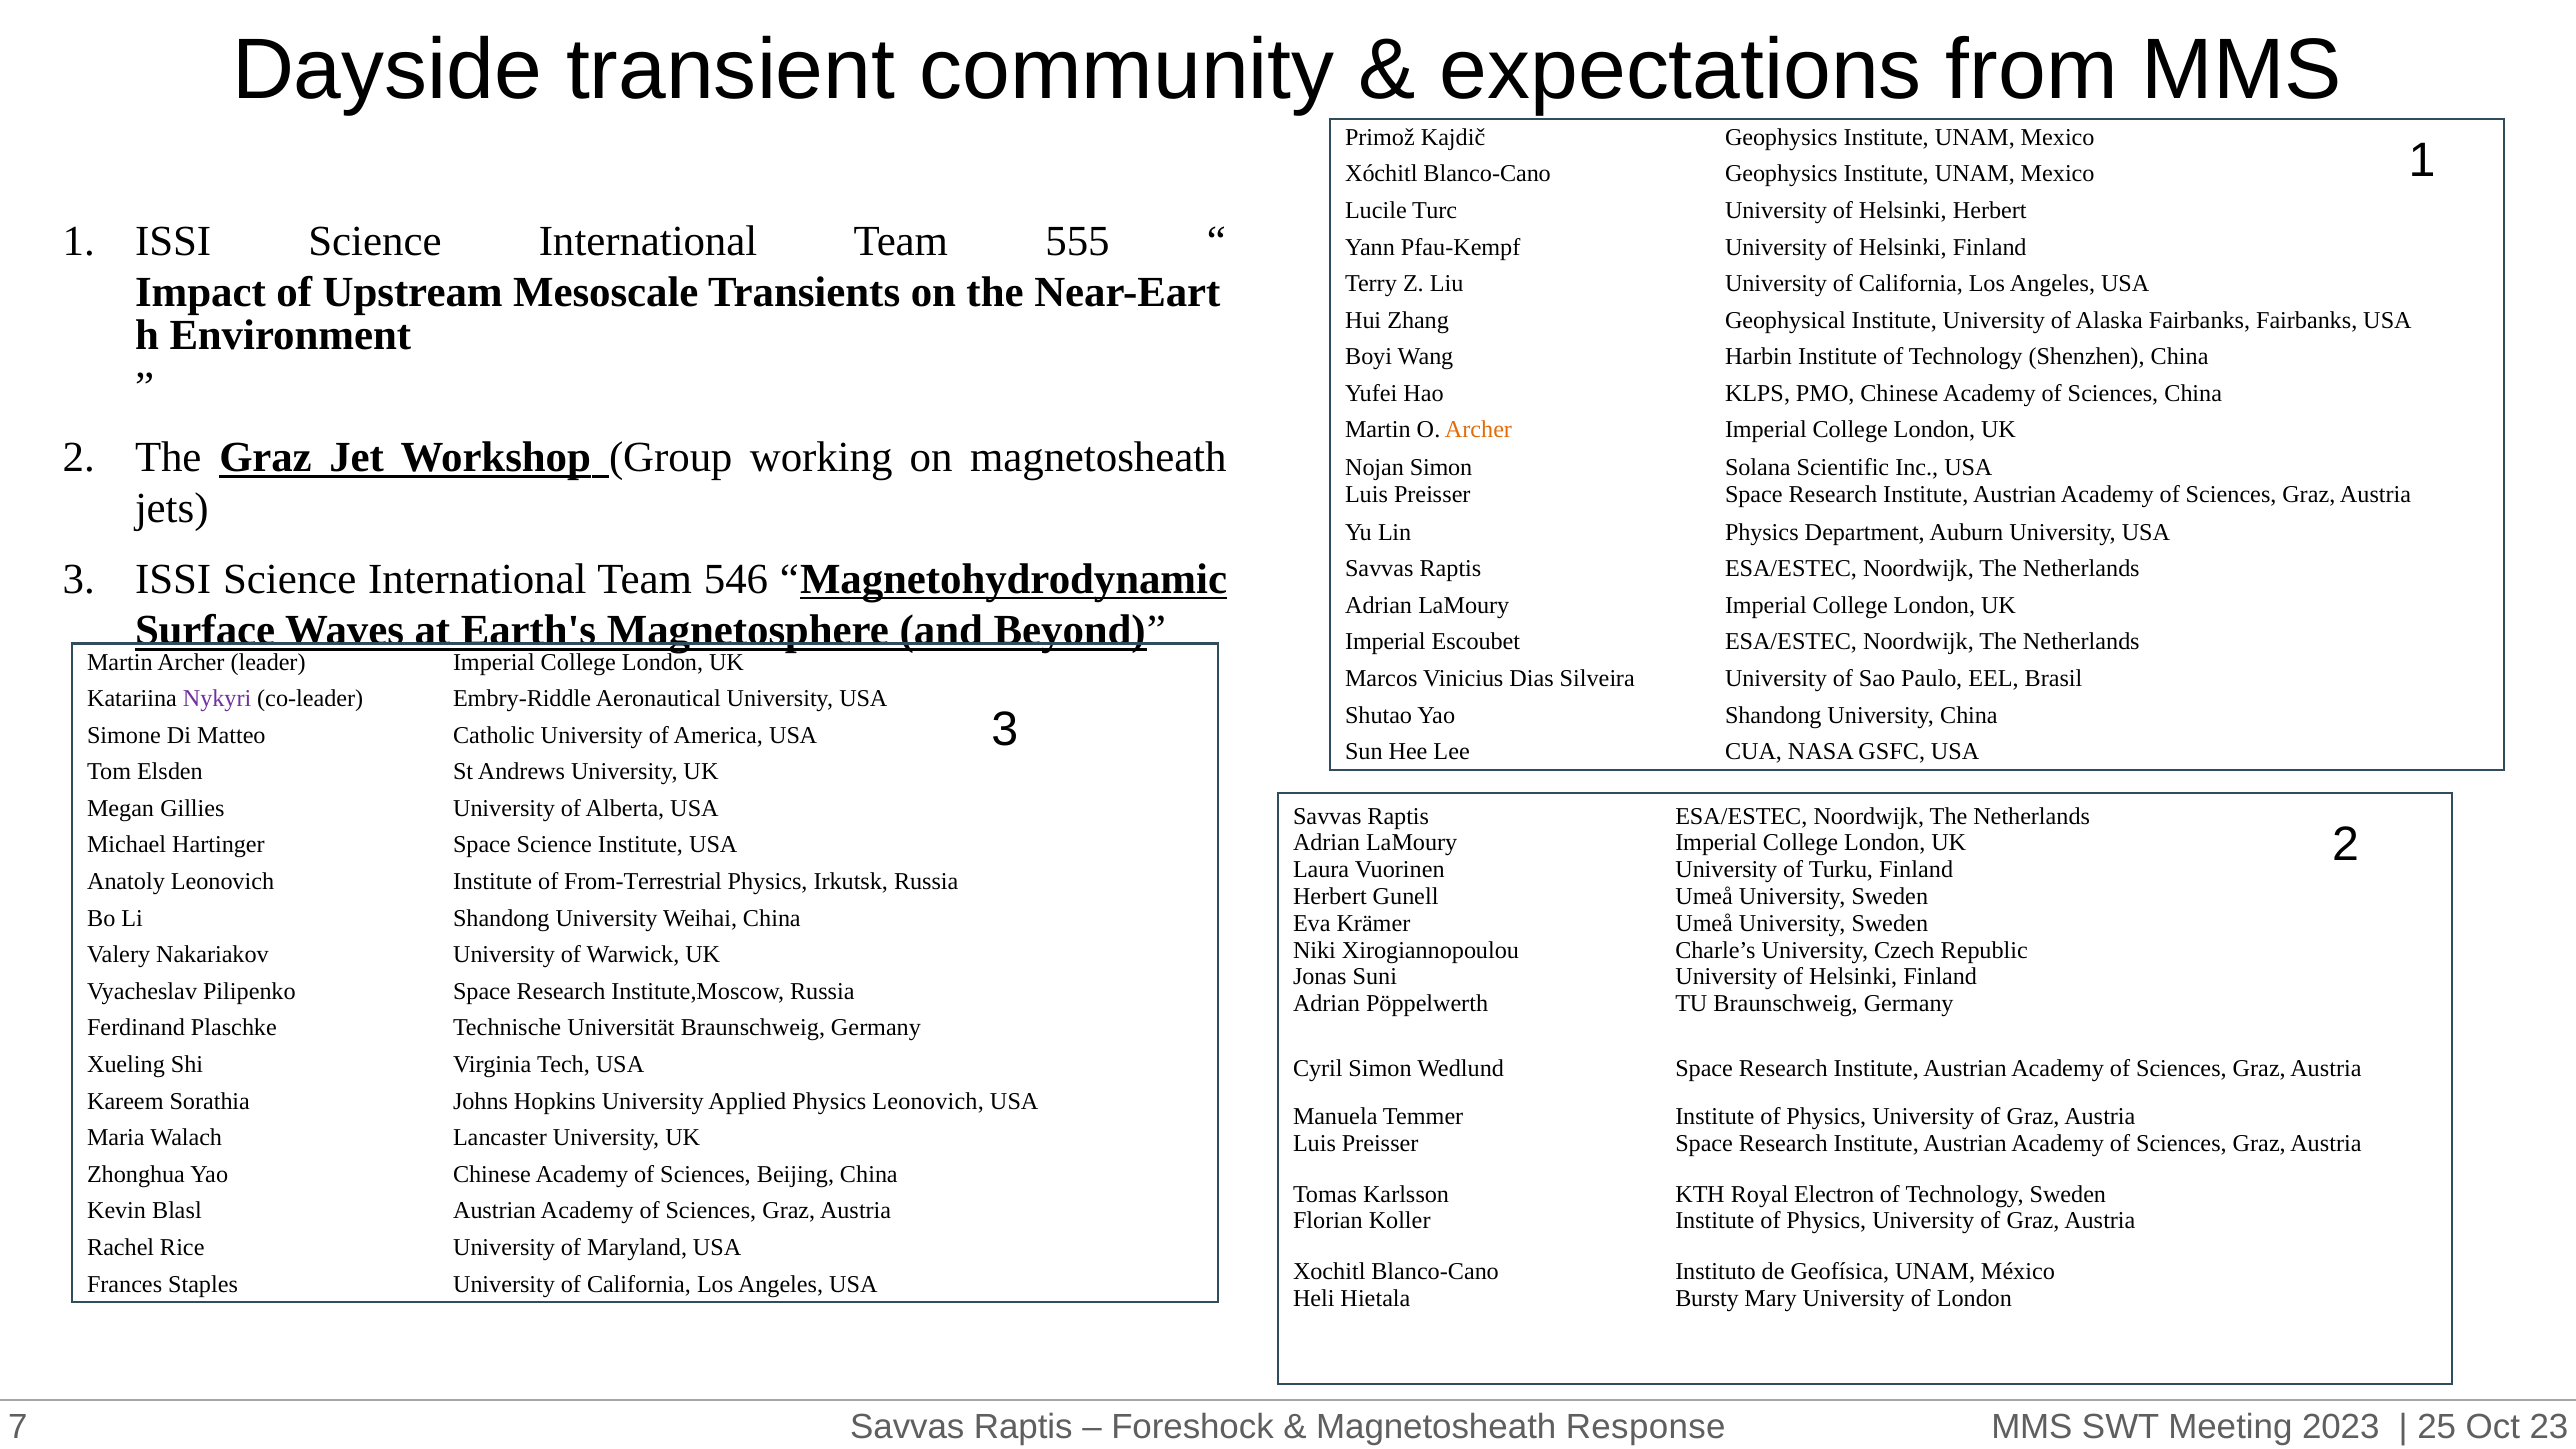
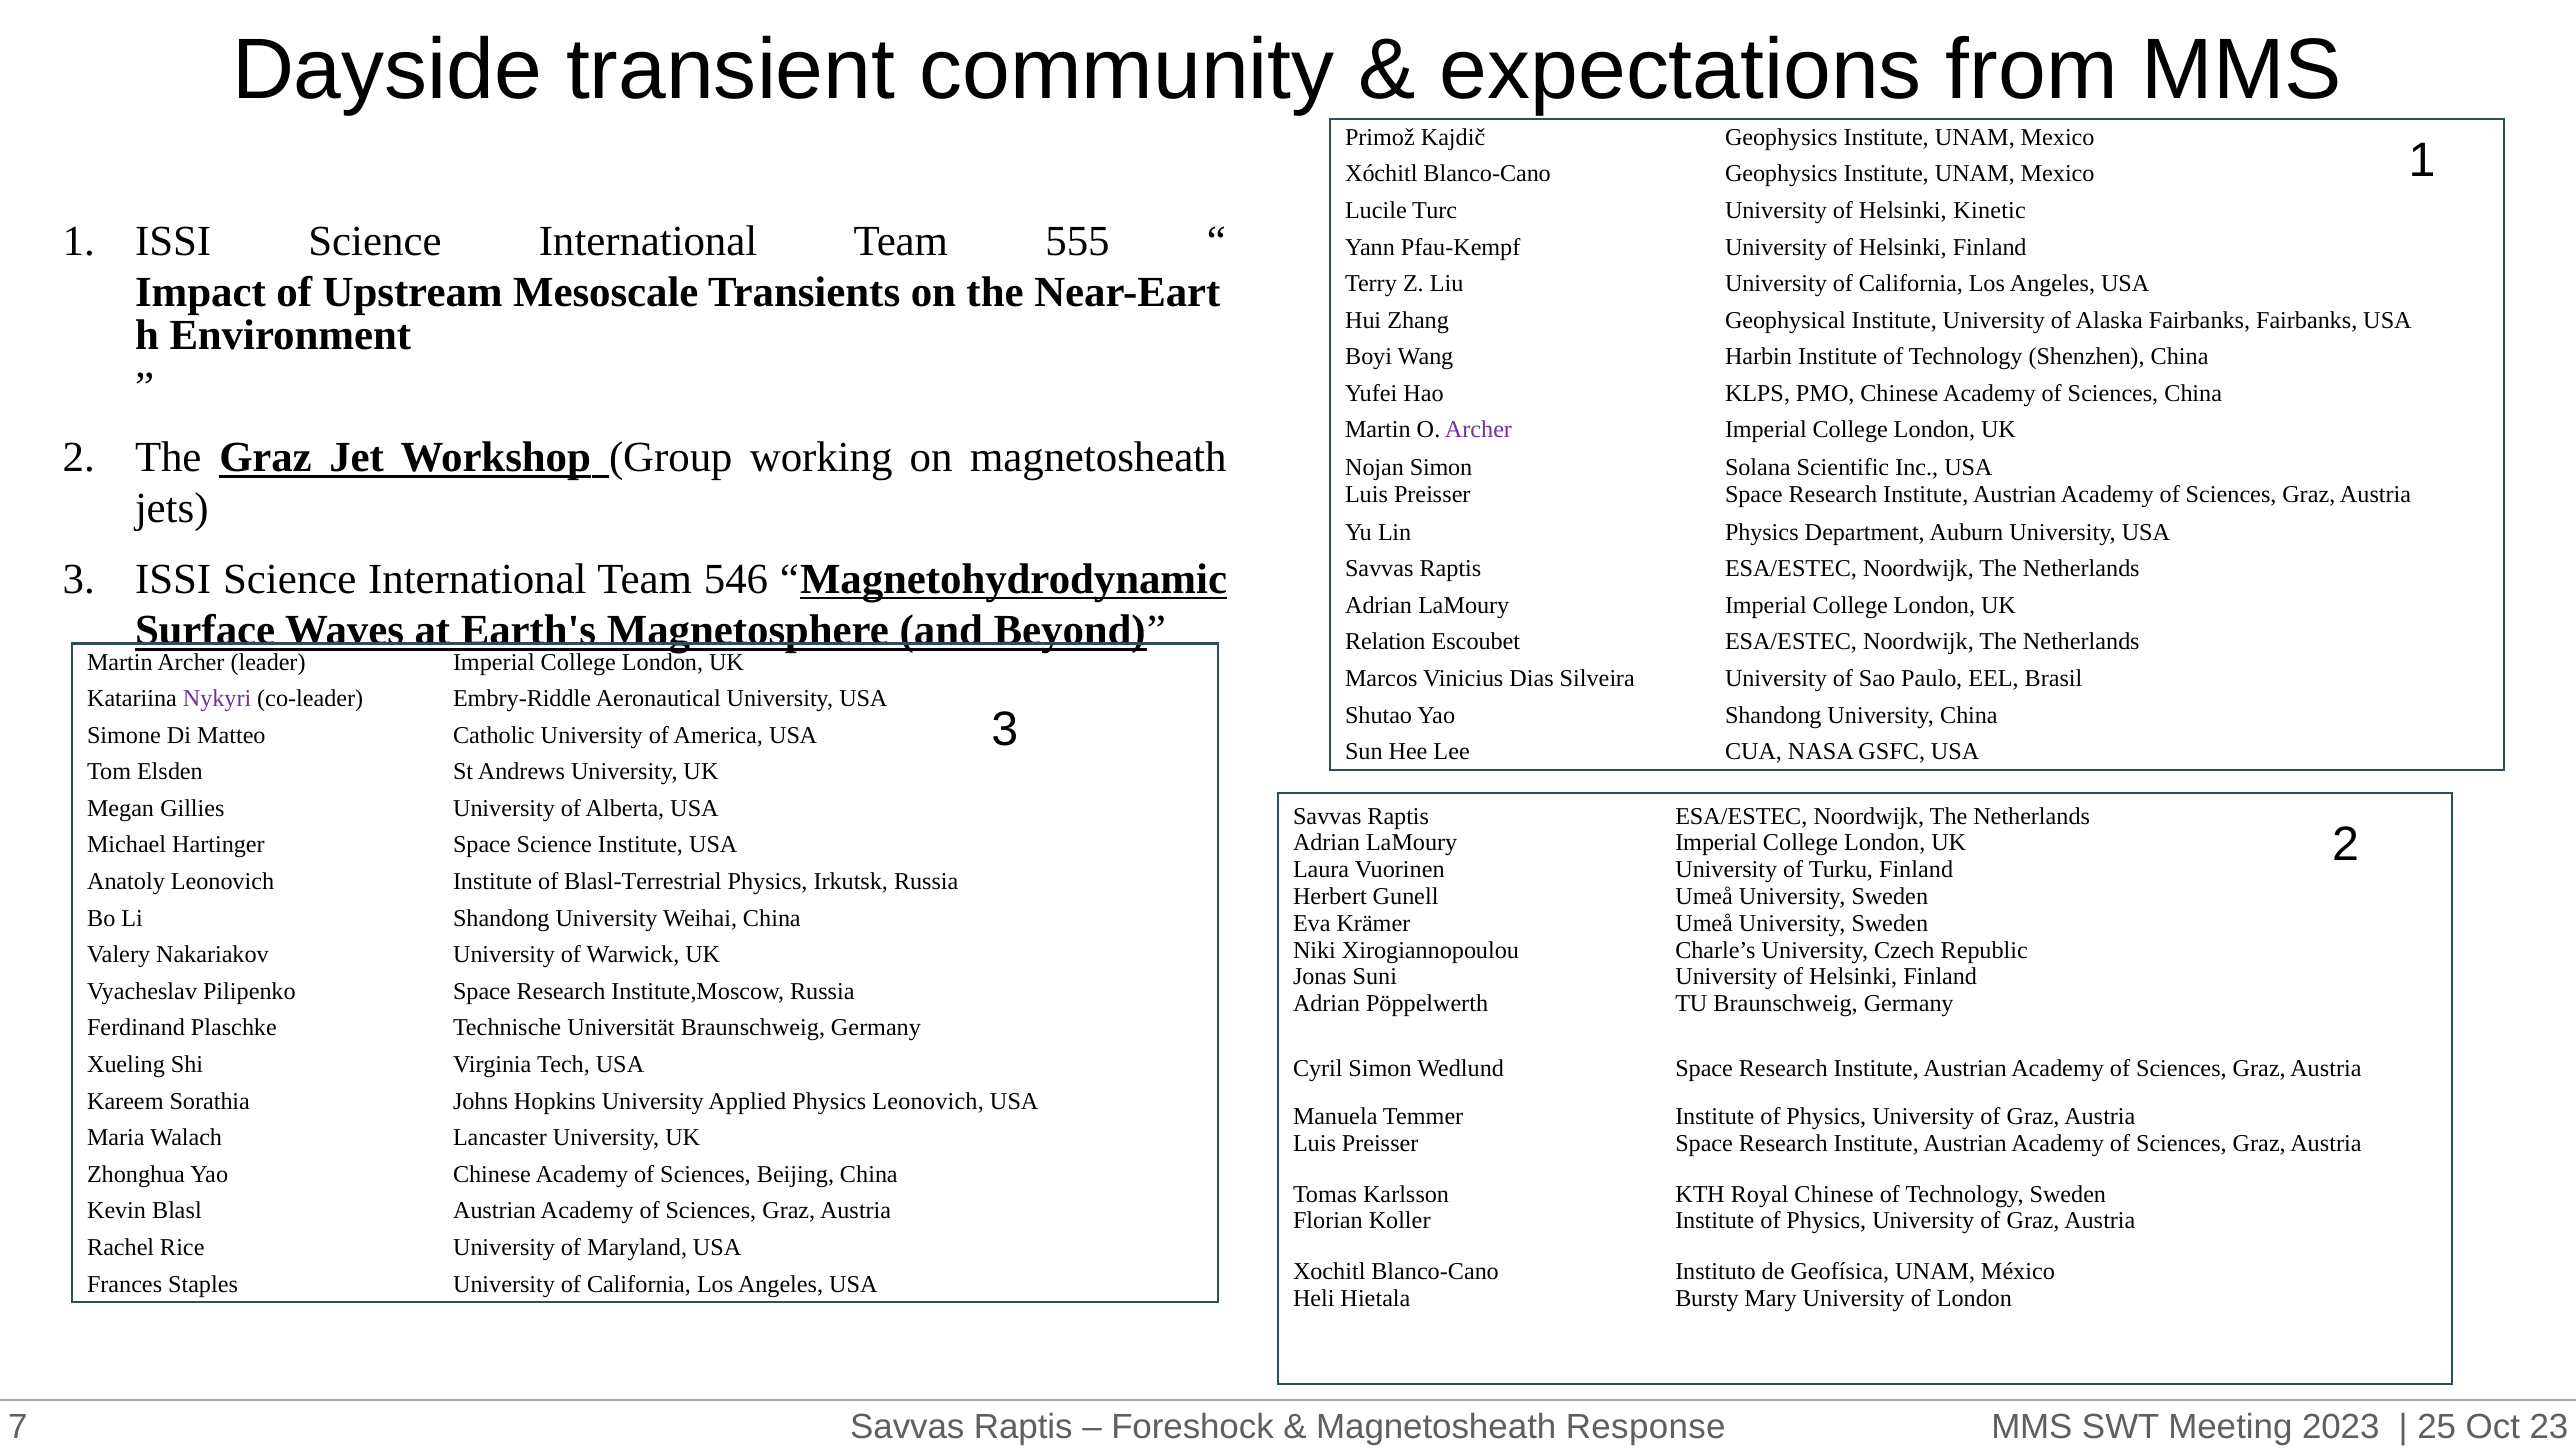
Helsinki Herbert: Herbert -> Kinetic (1990, 210)
Archer colour: orange -> purple (1478, 430)
Imperial: Imperial -> Relation (1385, 642)
From-Terrestrial: From-Terrestrial -> Blasl-Terrestrial (643, 882)
Royal Electron: Electron -> Chinese (1834, 1194)
